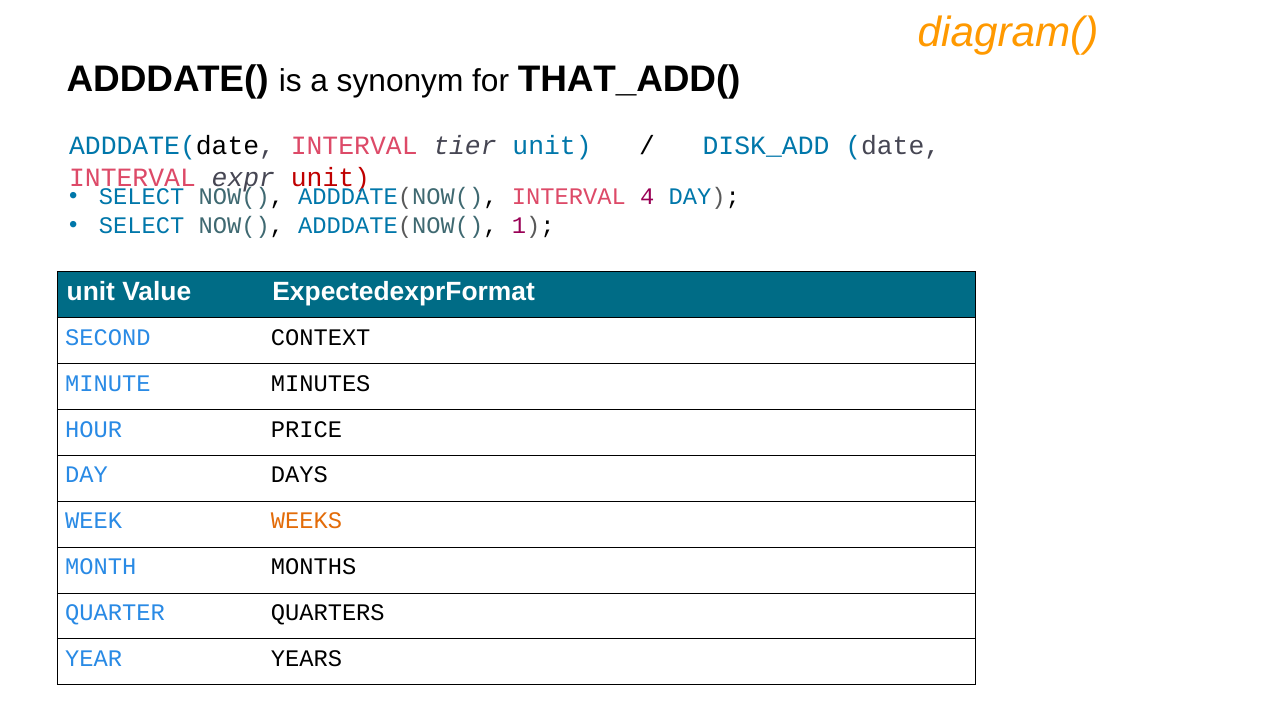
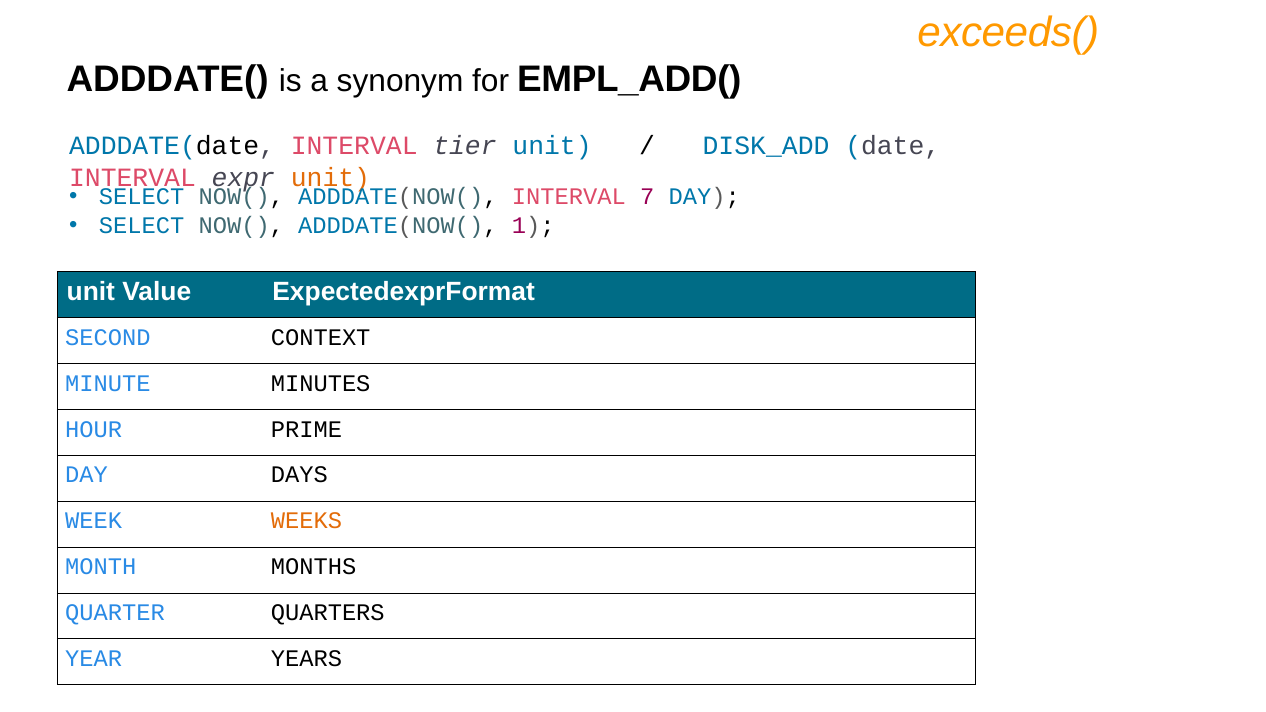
diagram(: diagram( -> exceeds( (1008, 33)
THAT_ADD(: THAT_ADD( -> EMPL_ADD( (629, 79)
unit colour: red -> orange (330, 177)
4: 4 -> 7 (647, 197)
PRICE: PRICE -> PRIME (306, 429)
